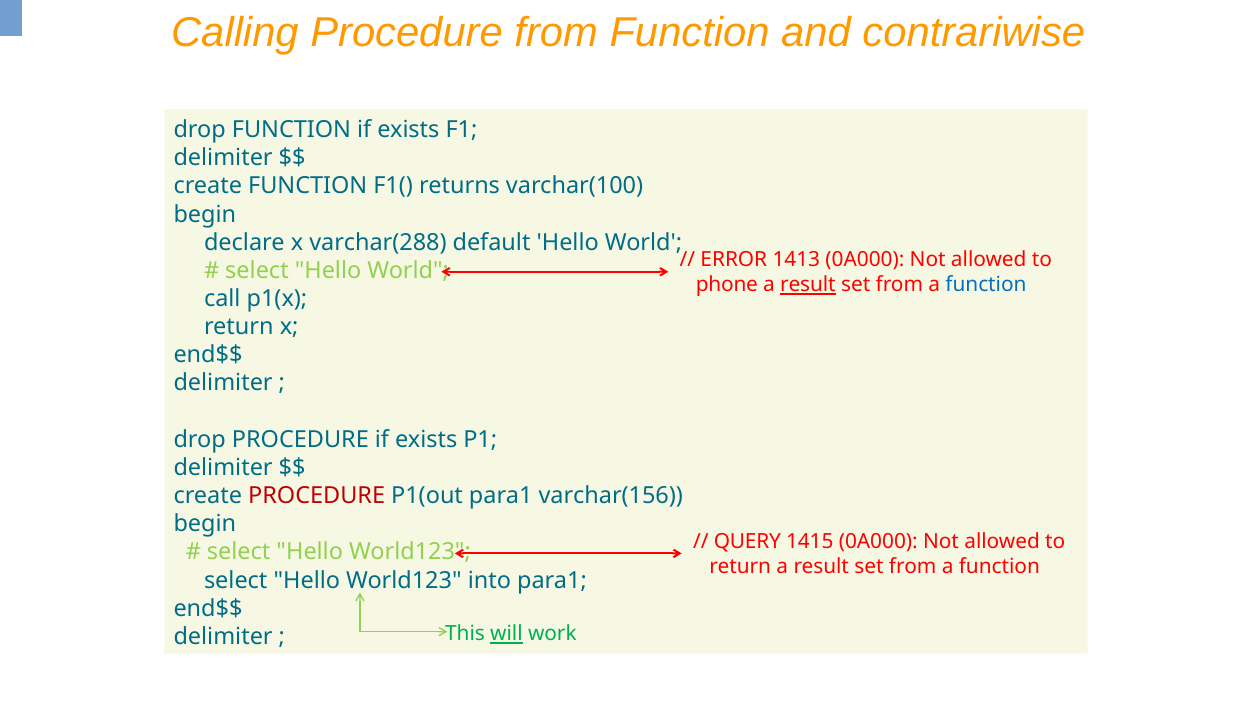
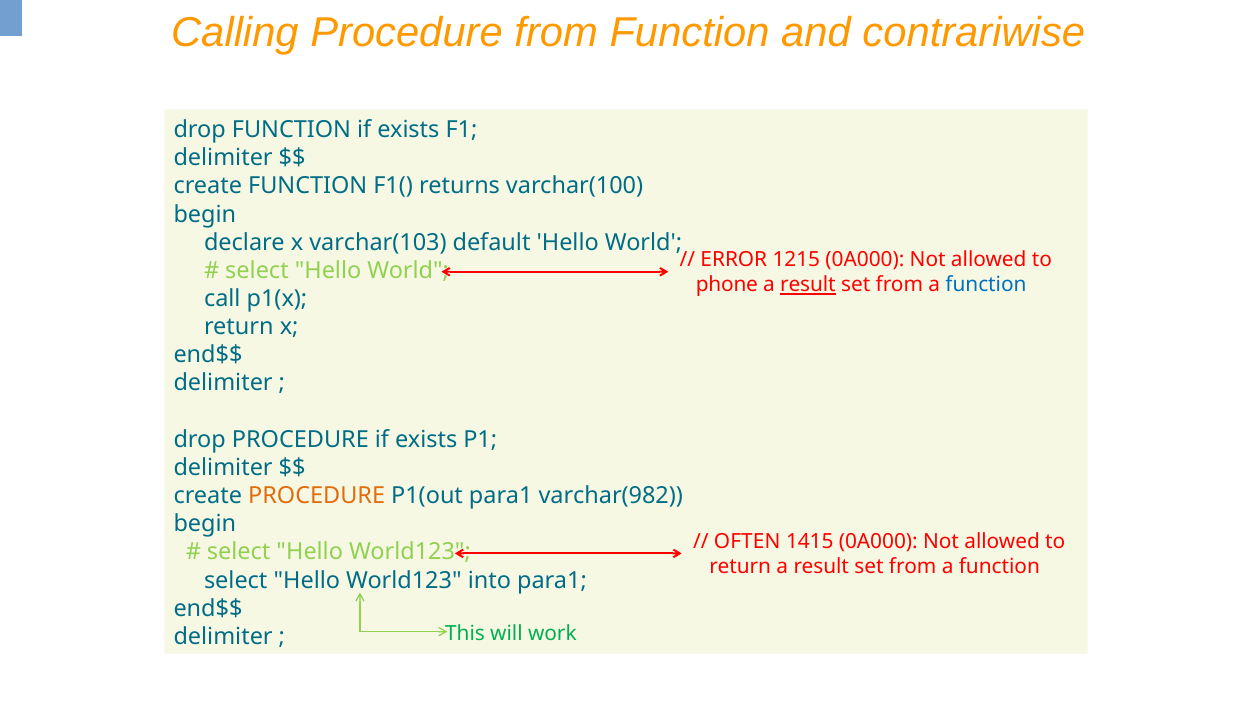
varchar(288: varchar(288 -> varchar(103 (378, 243)
1413: 1413 -> 1215 (796, 260)
PROCEDURE colour: red -> orange (317, 496)
varchar(156: varchar(156 -> varchar(982 (611, 496)
QUERY: QUERY -> OFTEN (747, 542)
will underline: present -> none (506, 634)
